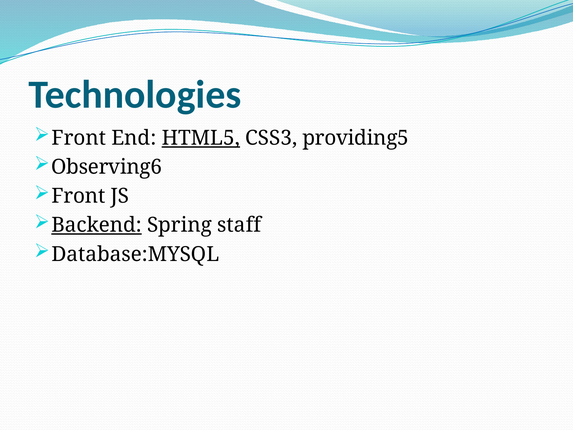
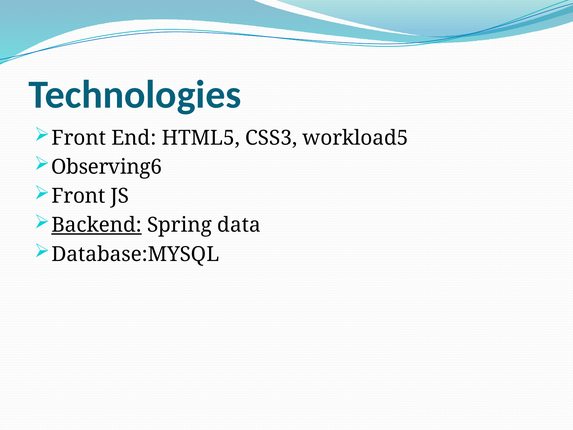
HTML5 underline: present -> none (201, 138)
providing5: providing5 -> workload5 (355, 138)
staff: staff -> data (239, 225)
